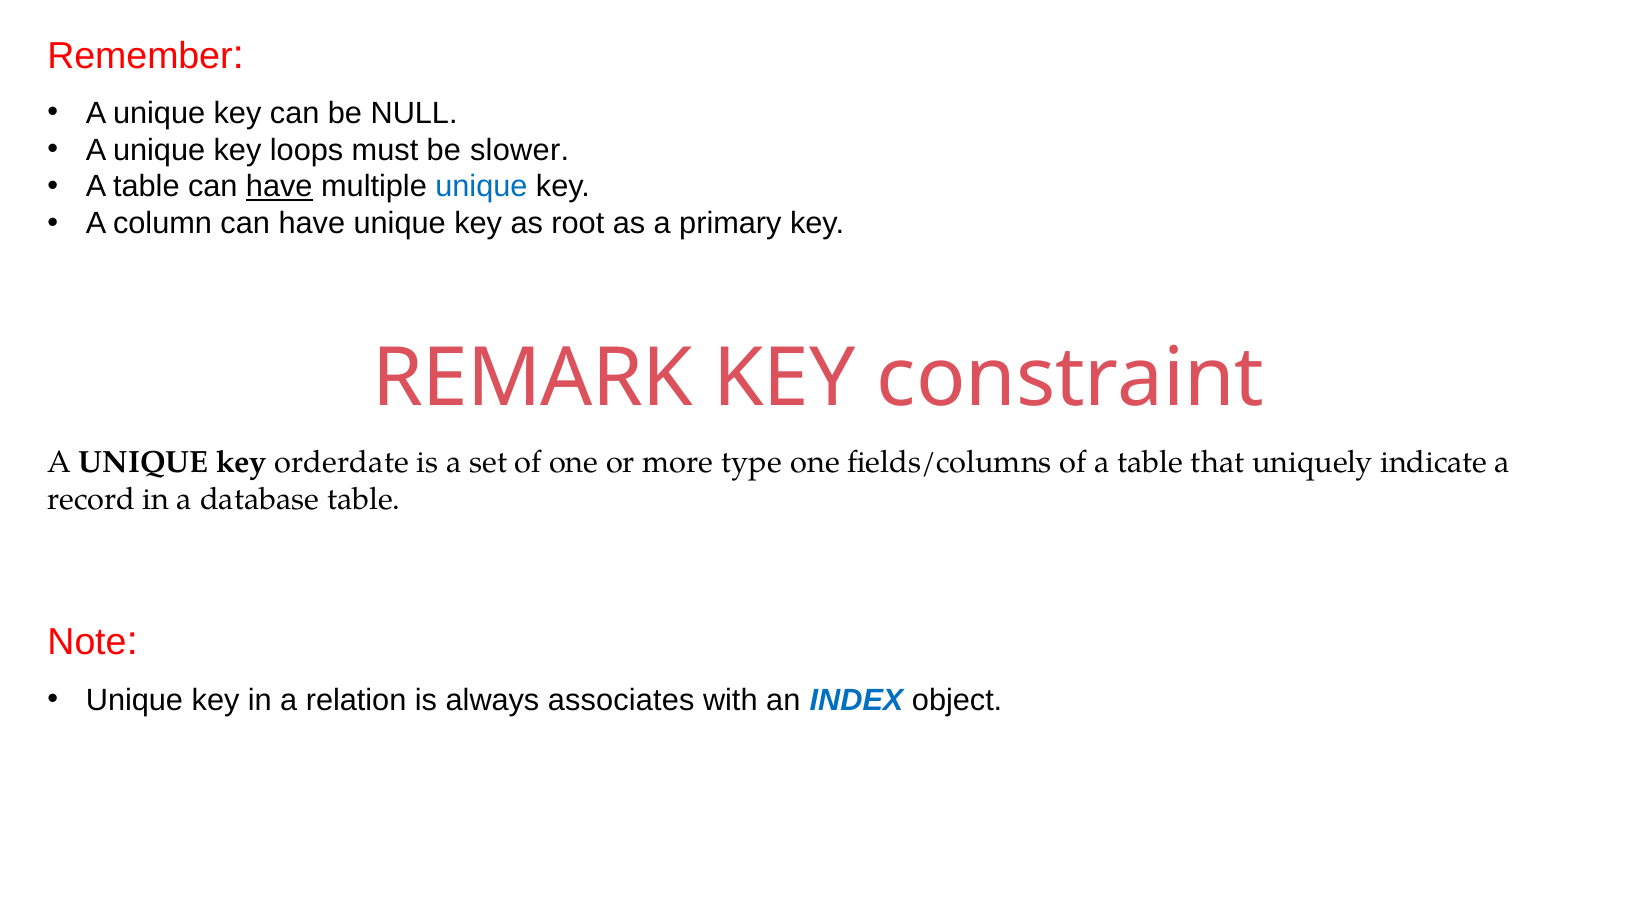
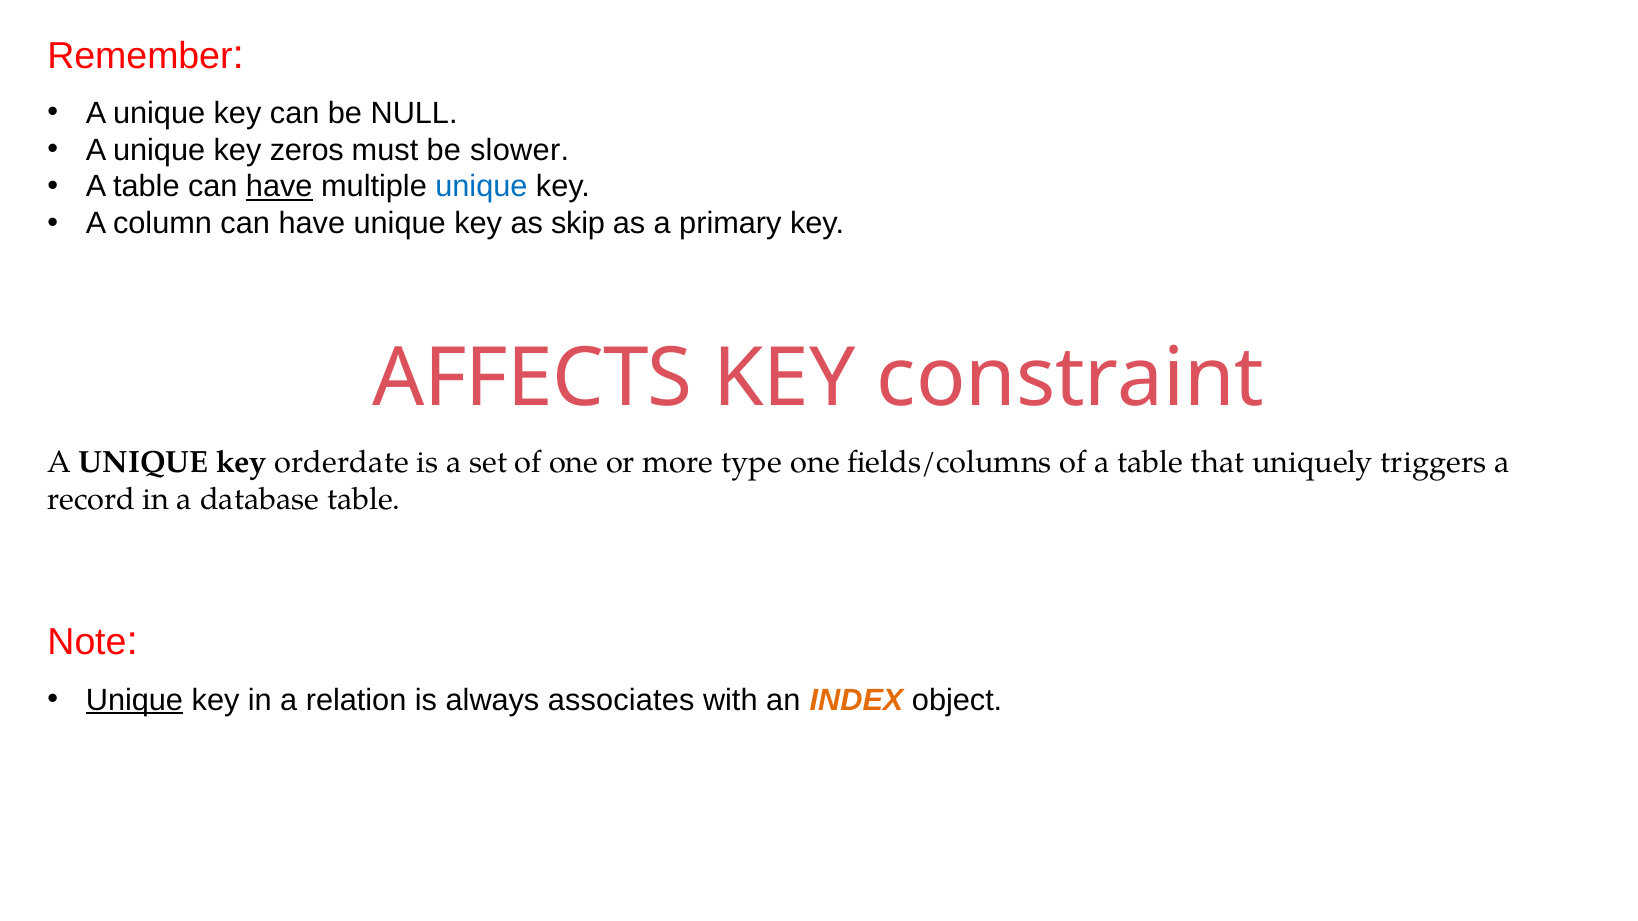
loops: loops -> zeros (307, 150)
root: root -> skip (578, 224)
REMARK: REMARK -> AFFECTS (533, 378)
indicate: indicate -> triggers (1434, 463)
Unique underline: none -> present (134, 700)
INDEX colour: blue -> orange (857, 700)
